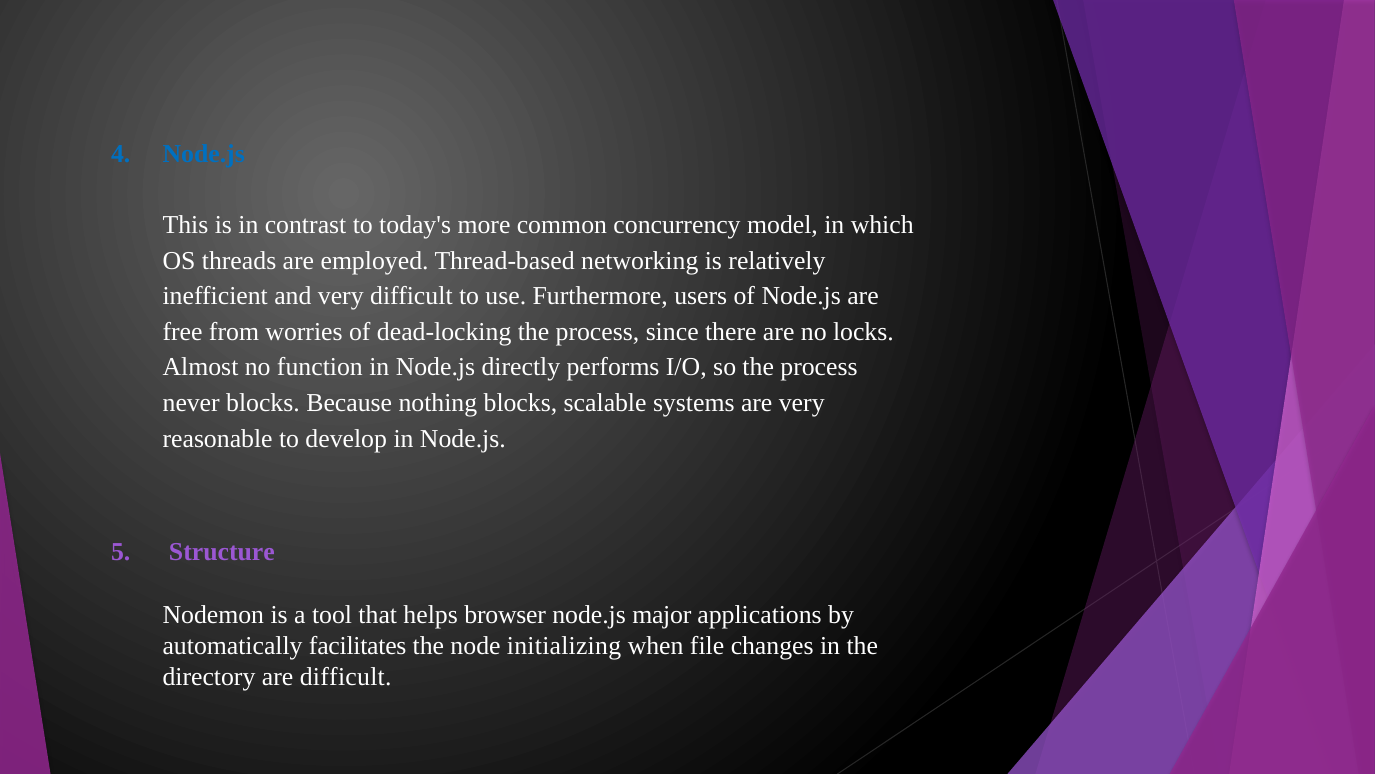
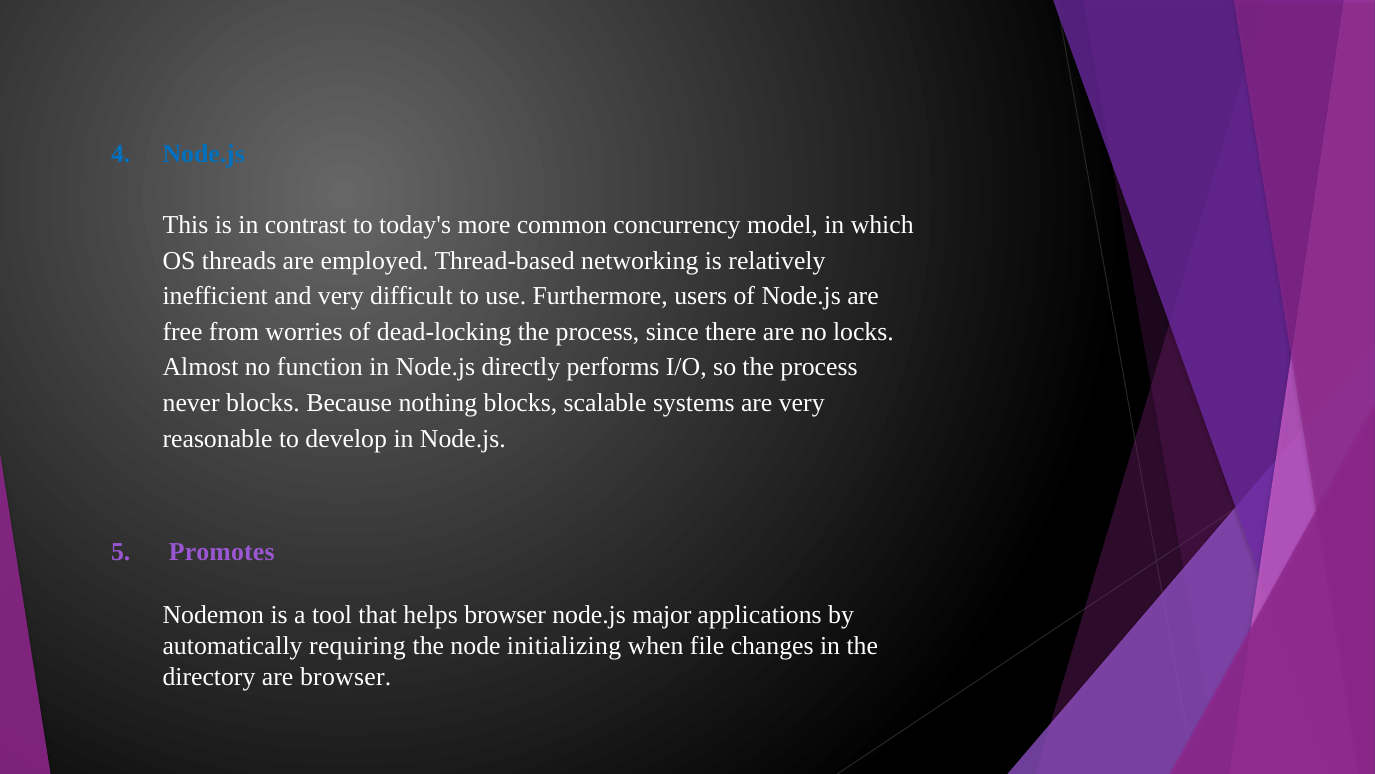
Structure: Structure -> Promotes (222, 551)
facilitates: facilitates -> requiring (357, 645)
are difficult: difficult -> browser (346, 676)
